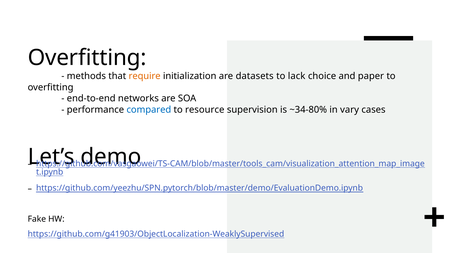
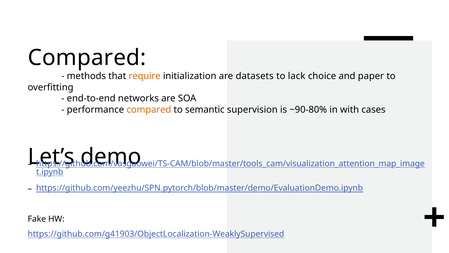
Overfitting: Overfitting -> Compared (87, 58)
compared colour: blue -> orange (149, 110)
resource: resource -> semantic (205, 110)
~34-80%: ~34-80% -> ~90-80% (308, 110)
vary: vary -> with (350, 110)
